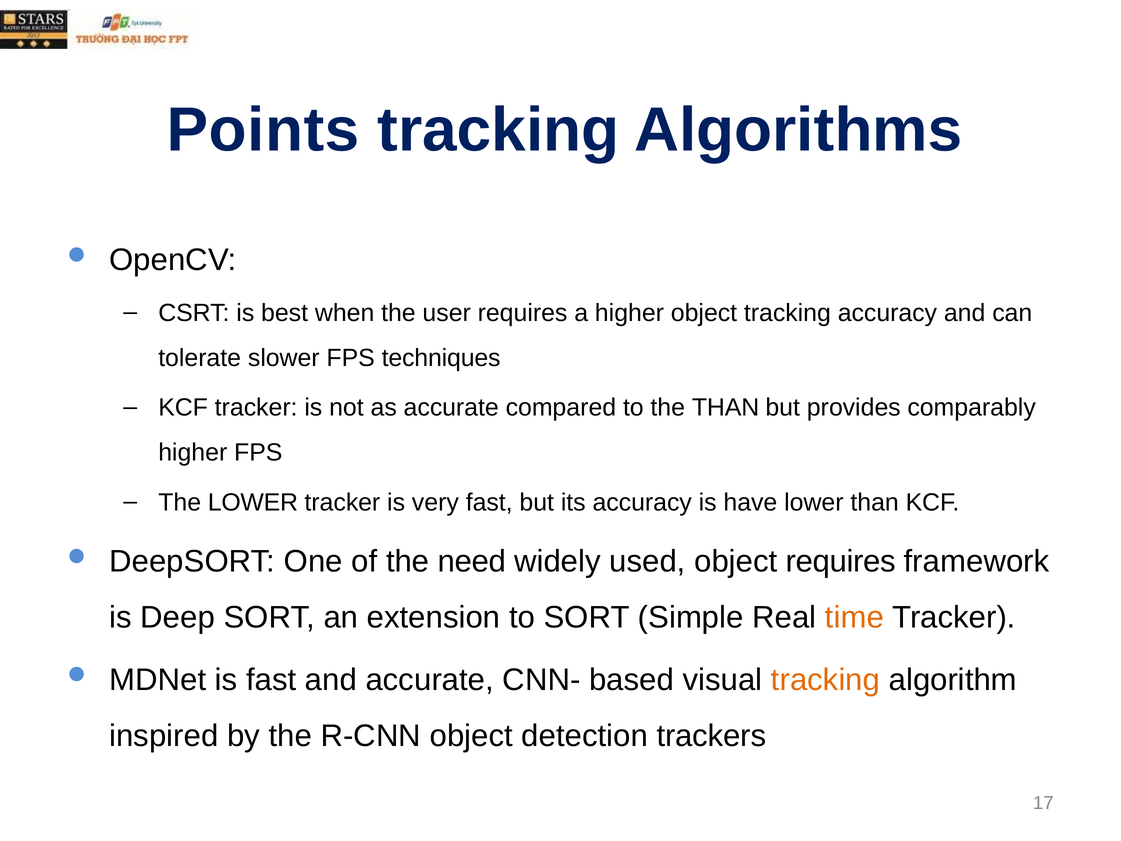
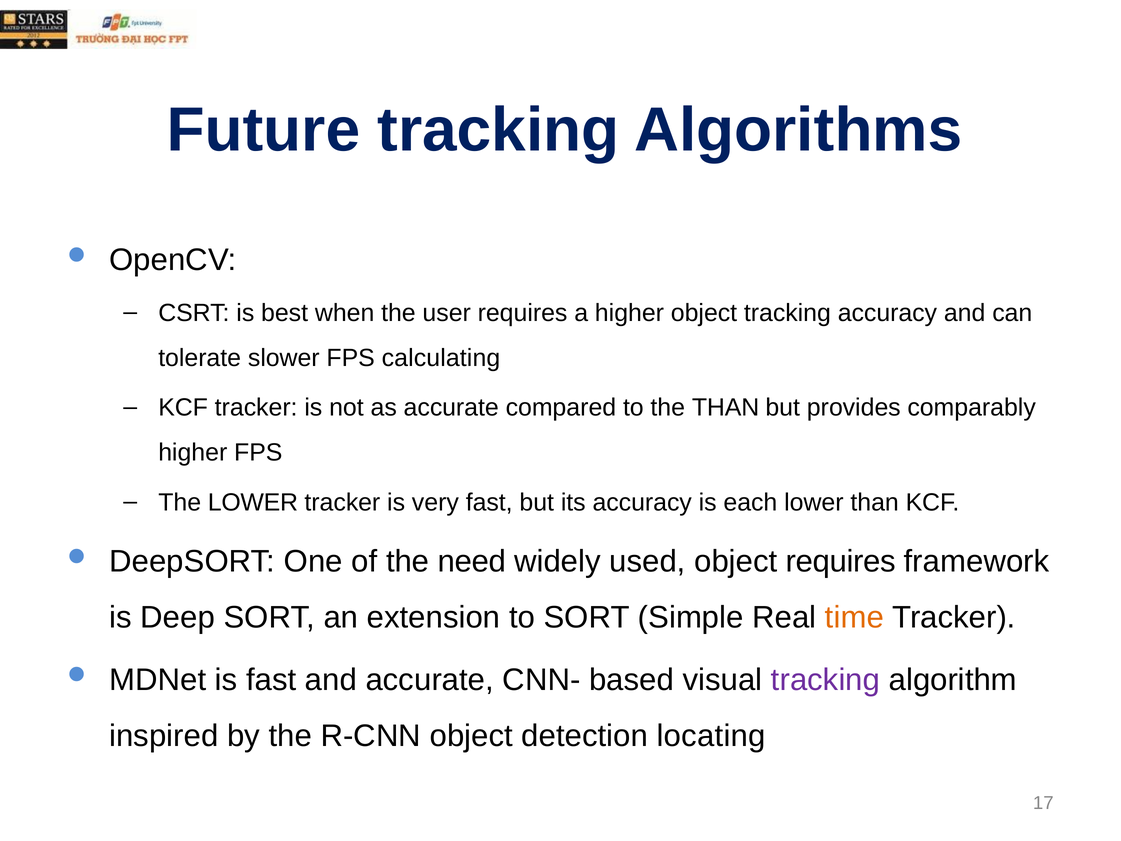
Points: Points -> Future (263, 130)
techniques: techniques -> calculating (441, 358)
have: have -> each (750, 502)
tracking colour: orange -> purple (826, 680)
trackers: trackers -> locating (711, 736)
